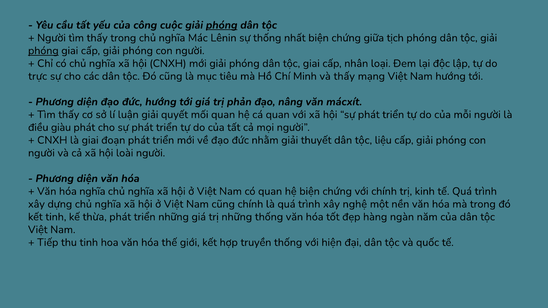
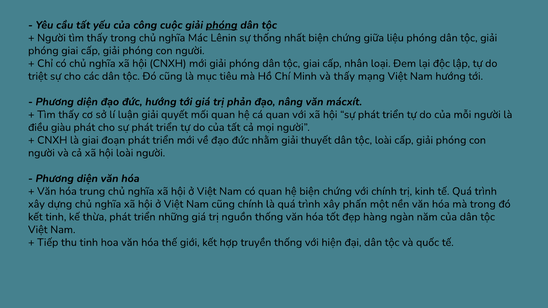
tịch: tịch -> liệu (395, 38)
phóng underline: present -> none (43, 51)
trực: trực -> triệt (38, 76)
tộc liệu: liệu -> loài (383, 140)
hóa nghĩa: nghĩa -> trung (92, 191)
nghệ: nghệ -> phấn (355, 204)
trị những: những -> nguồn (237, 217)
